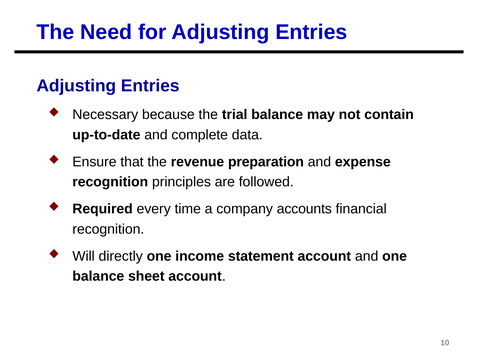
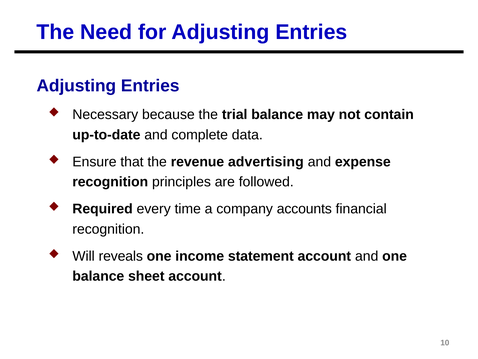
preparation: preparation -> advertising (266, 162)
directly: directly -> reveals (121, 256)
